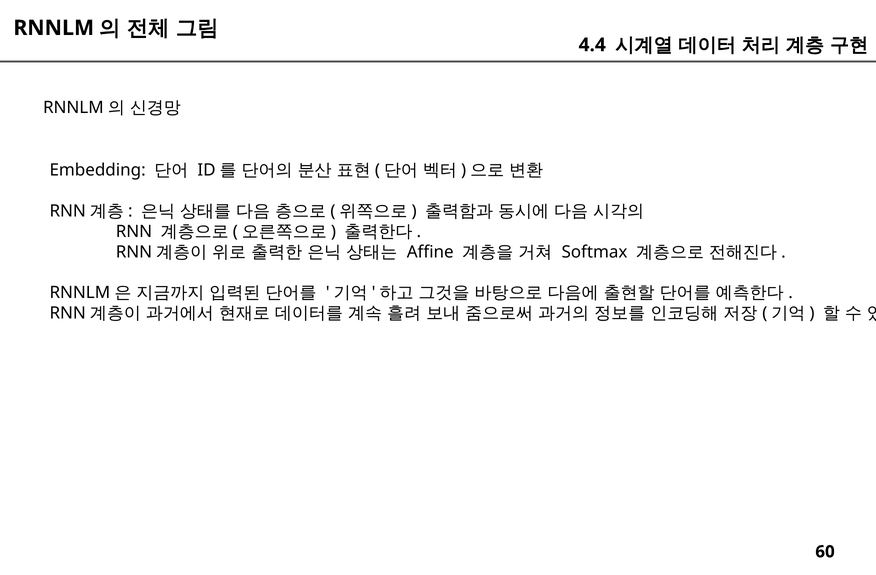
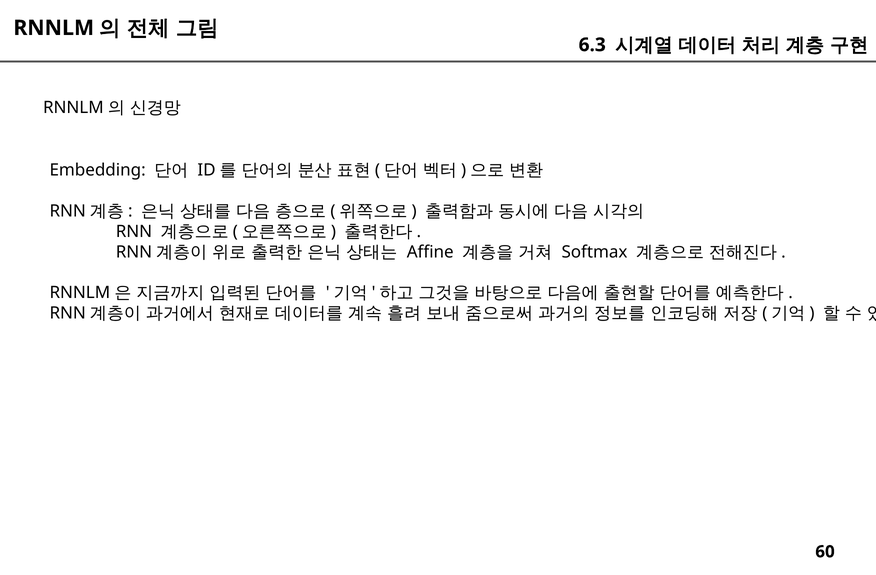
4.4: 4.4 -> 6.3 (592, 45)
